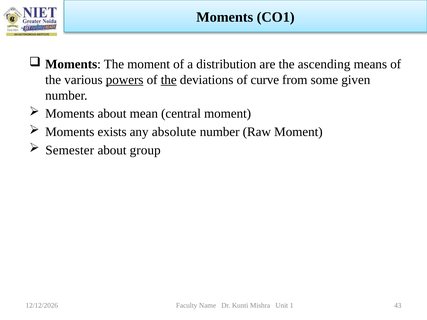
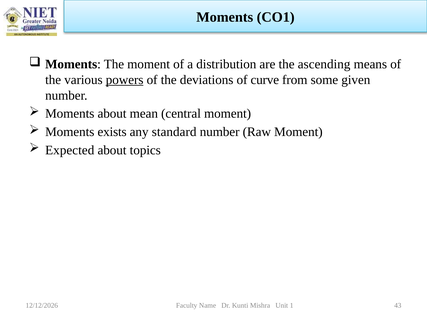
the underline: present -> none (169, 80)
absolute: absolute -> standard (174, 132)
Semester: Semester -> Expected (70, 150)
group: group -> topics (145, 150)
